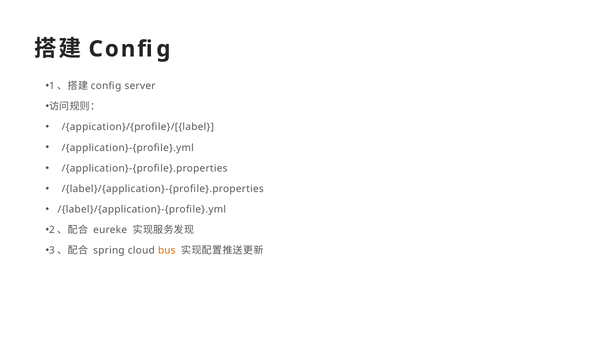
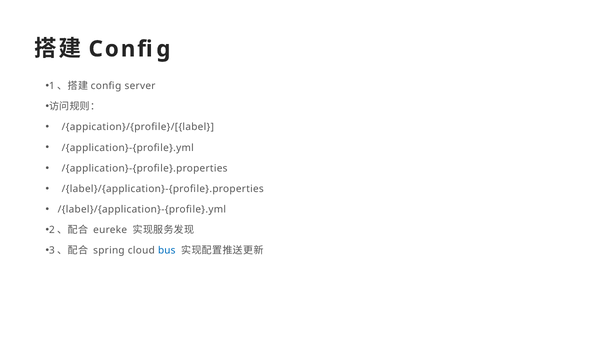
bus colour: orange -> blue (167, 250)
